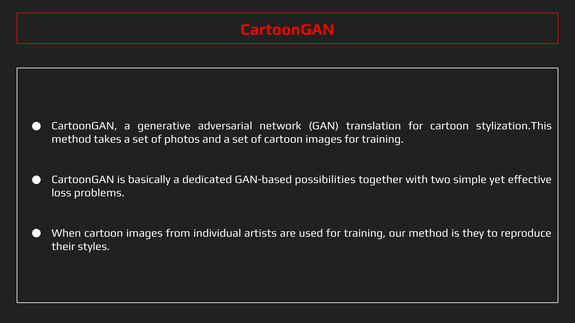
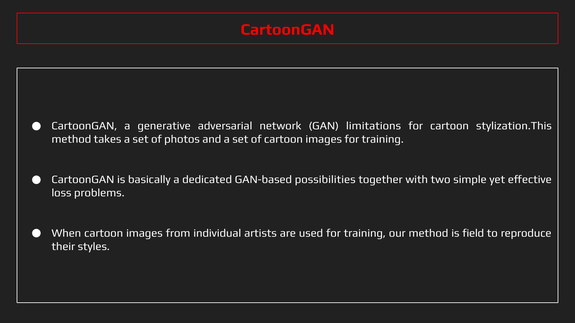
translation: translation -> limitations (374, 126)
they: they -> field (473, 233)
